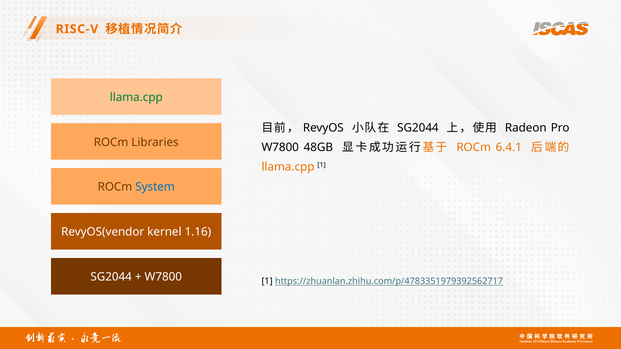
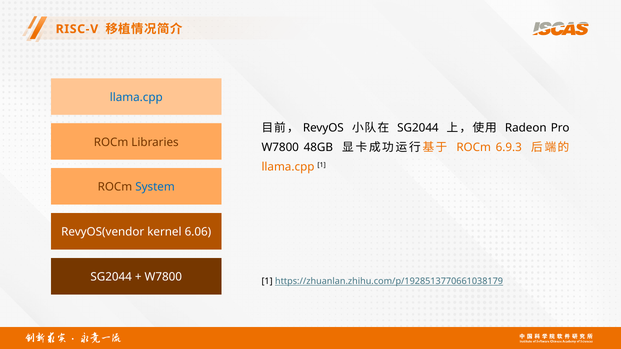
llama.cpp colour: green -> blue (136, 97)
6.4.1: 6.4.1 -> 6.9.3 (509, 147)
1.16: 1.16 -> 6.06 (198, 232)
https://zhuanlan.zhihu.com/p/4783351979392562717: https://zhuanlan.zhihu.com/p/4783351979392562717 -> https://zhuanlan.zhihu.com/p/1928513770661038179 (389, 282)
